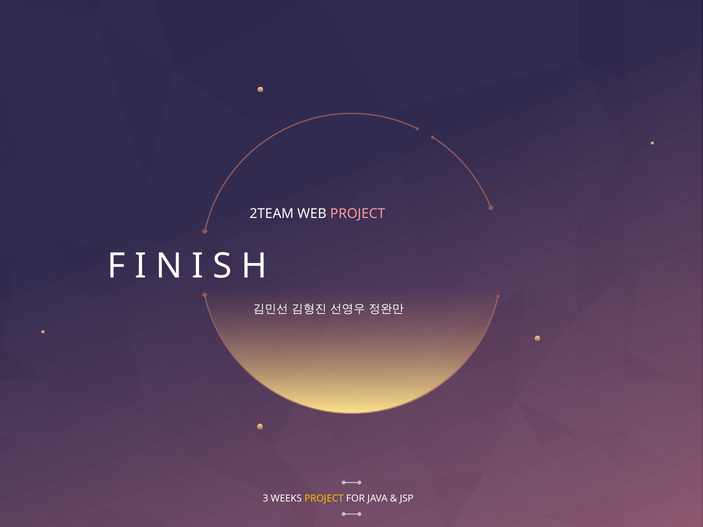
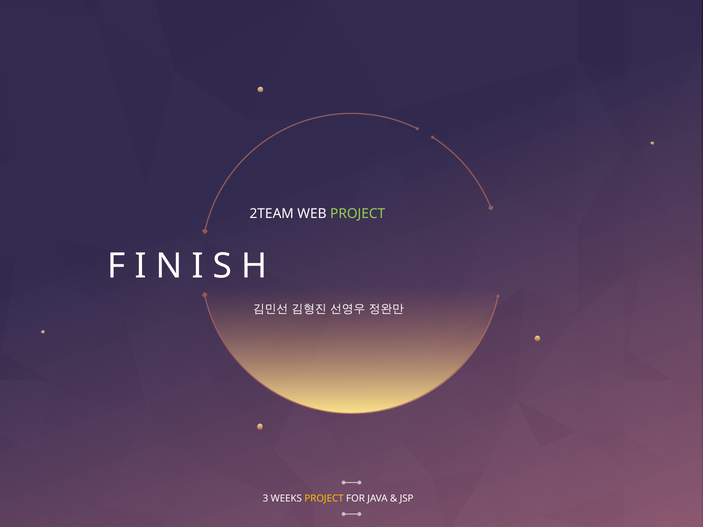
PROJECT colour: pink -> light green (358, 214)
